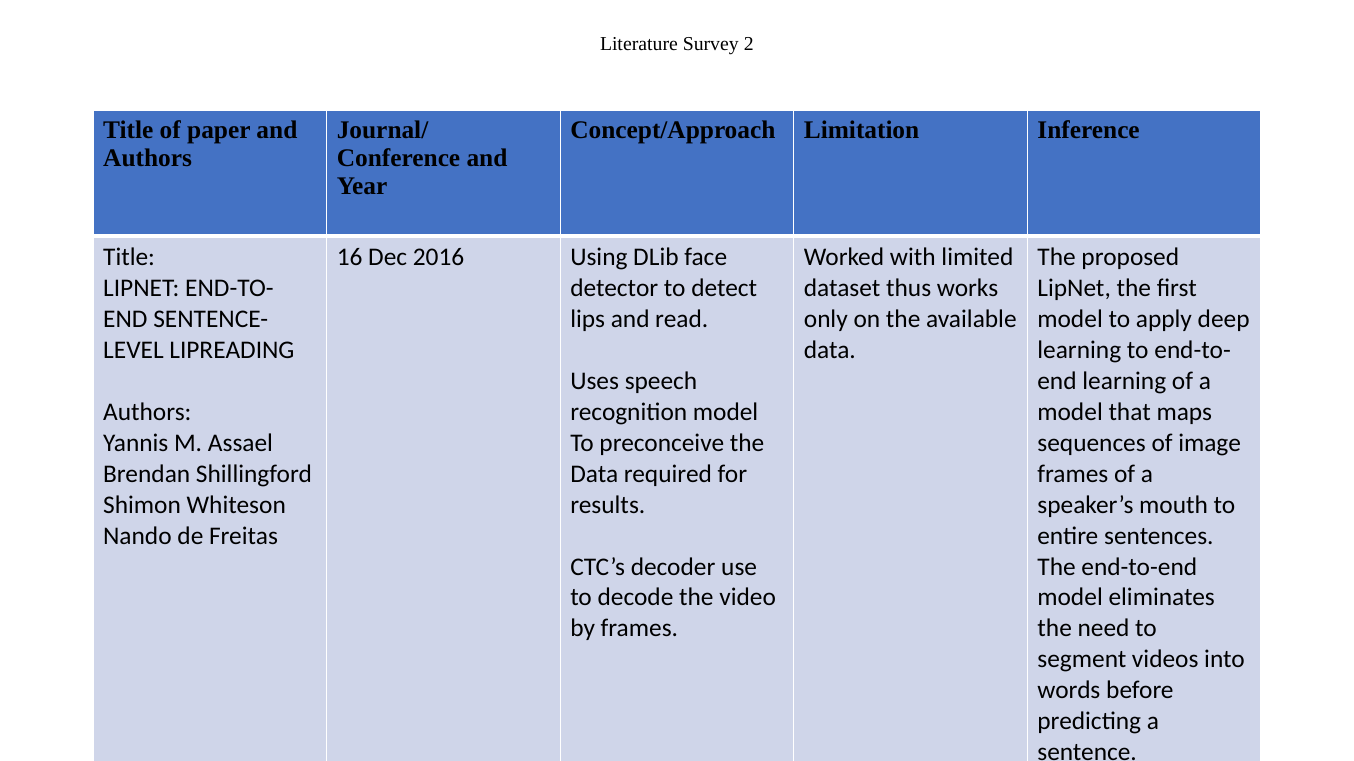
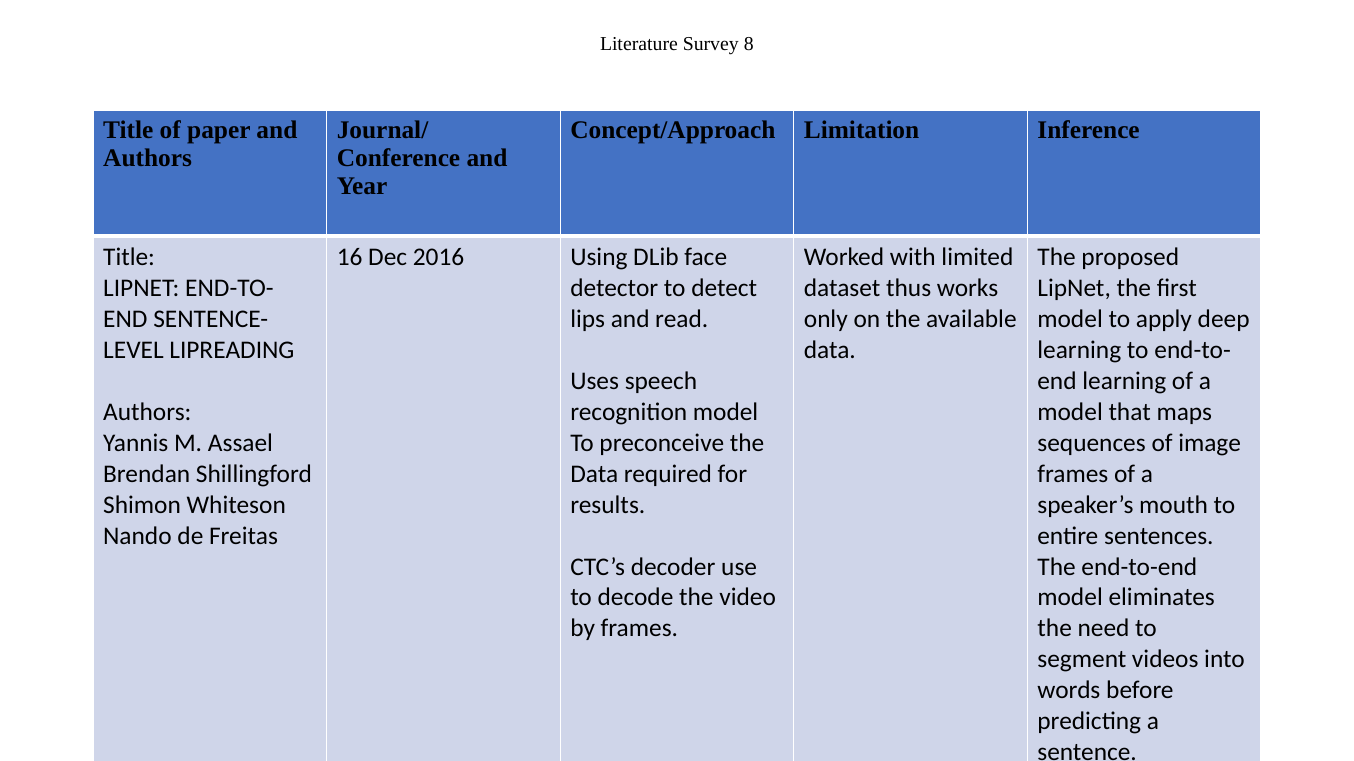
2: 2 -> 8 (749, 44)
